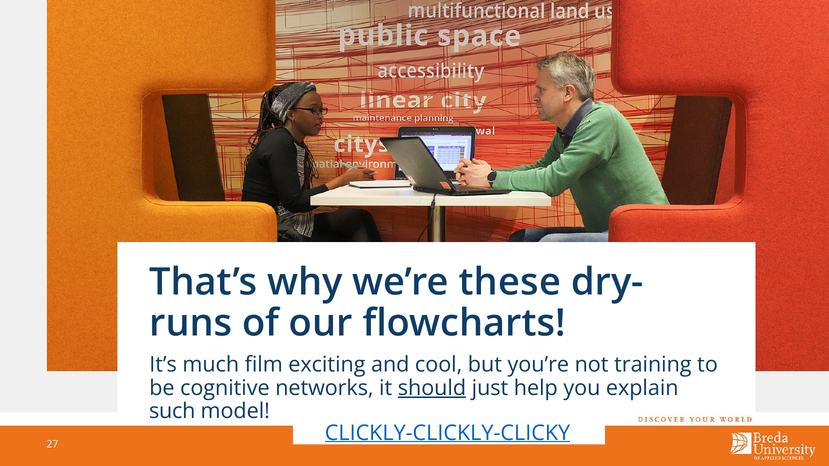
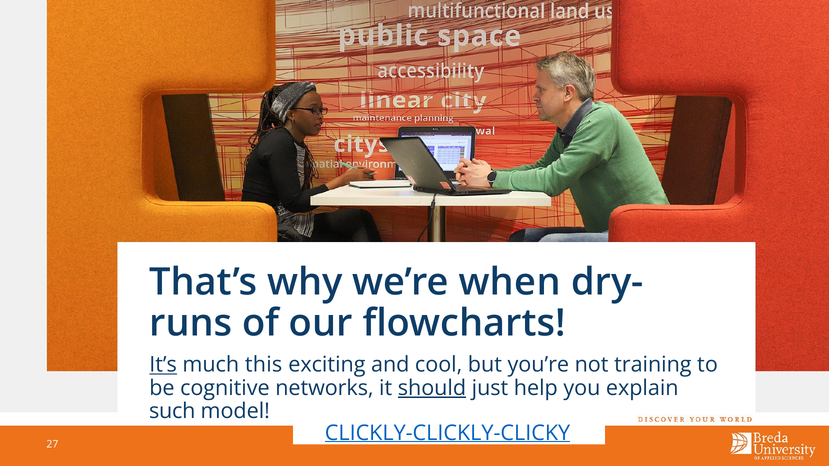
these: these -> when (510, 282)
It’s underline: none -> present (163, 365)
film: film -> this (264, 365)
